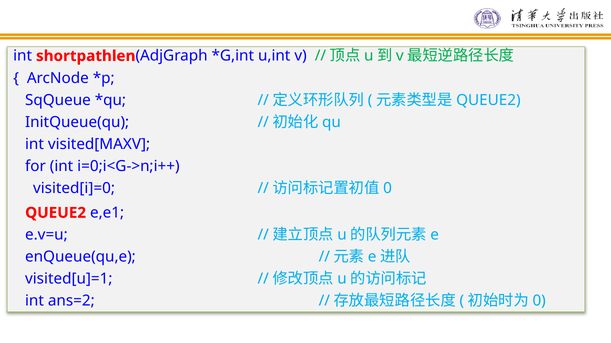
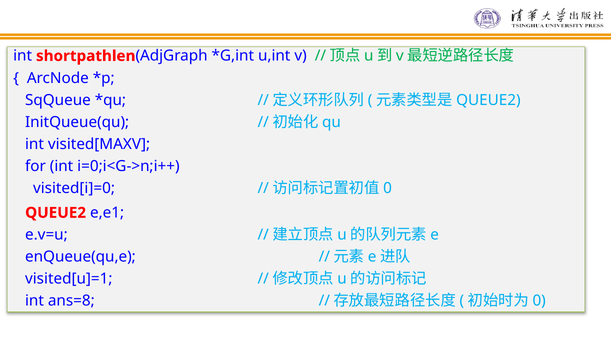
ans=2: ans=2 -> ans=8 (71, 302)
